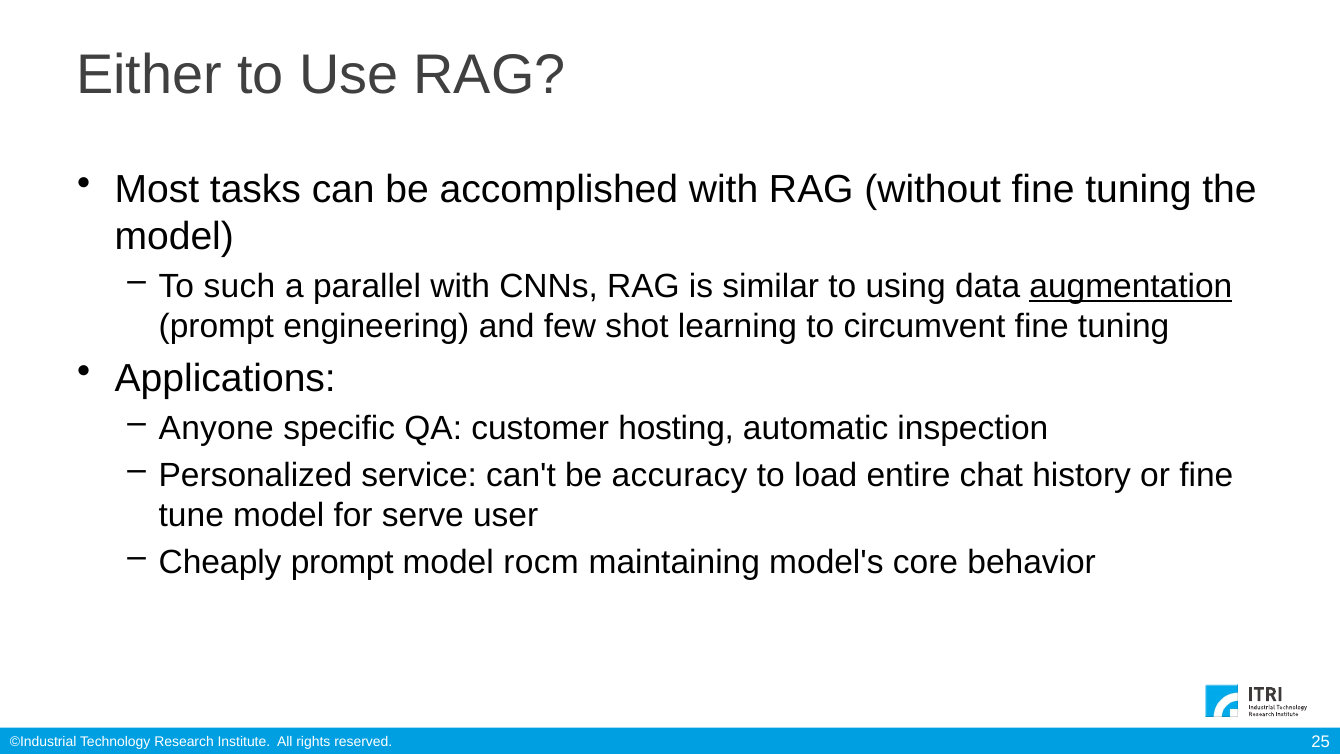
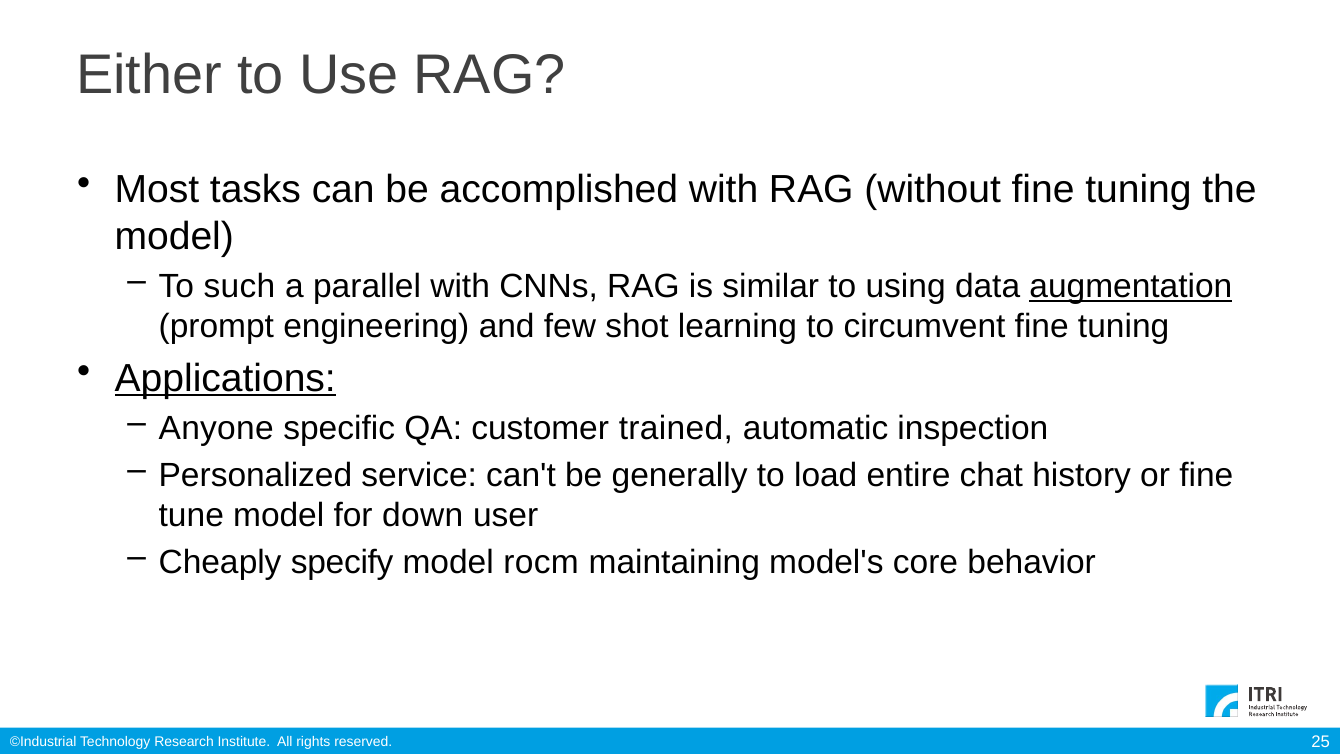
Applications underline: none -> present (225, 378)
hosting: hosting -> trained (676, 428)
accuracy: accuracy -> generally (680, 475)
serve: serve -> down (423, 515)
Cheaply prompt: prompt -> specify (342, 562)
